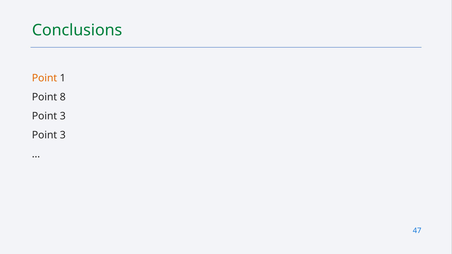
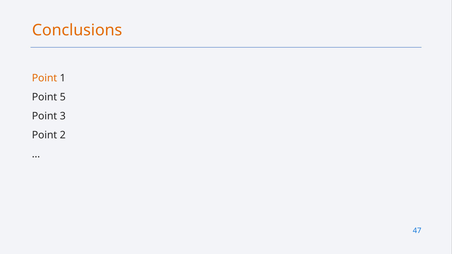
Conclusions colour: green -> orange (77, 30)
8: 8 -> 5 (63, 97)
3: 3 -> 2 (63, 135)
